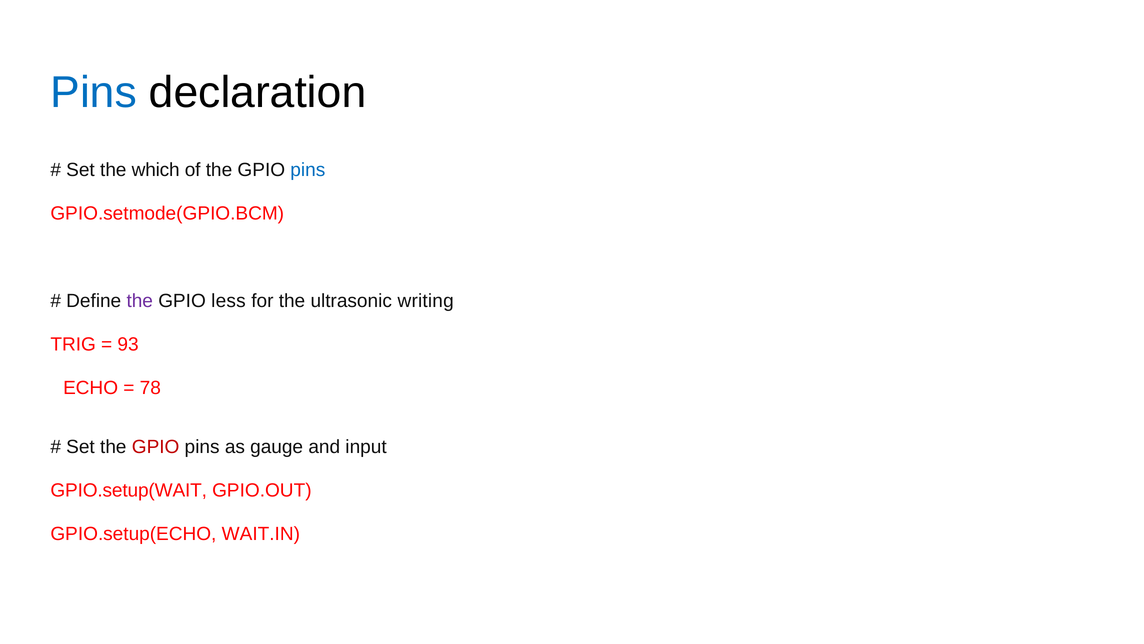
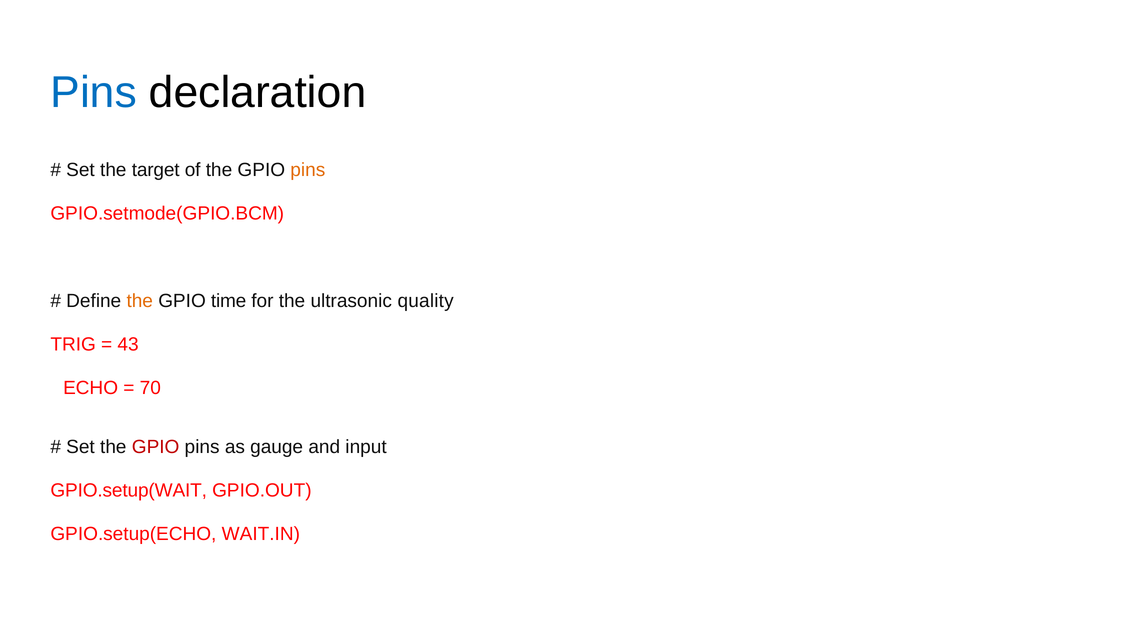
which: which -> target (156, 170)
pins colour: blue -> orange (308, 170)
the colour: purple -> orange (140, 301)
less: less -> time (229, 301)
writing: writing -> quality (426, 301)
93: 93 -> 43 (128, 344)
78: 78 -> 70 (150, 388)
